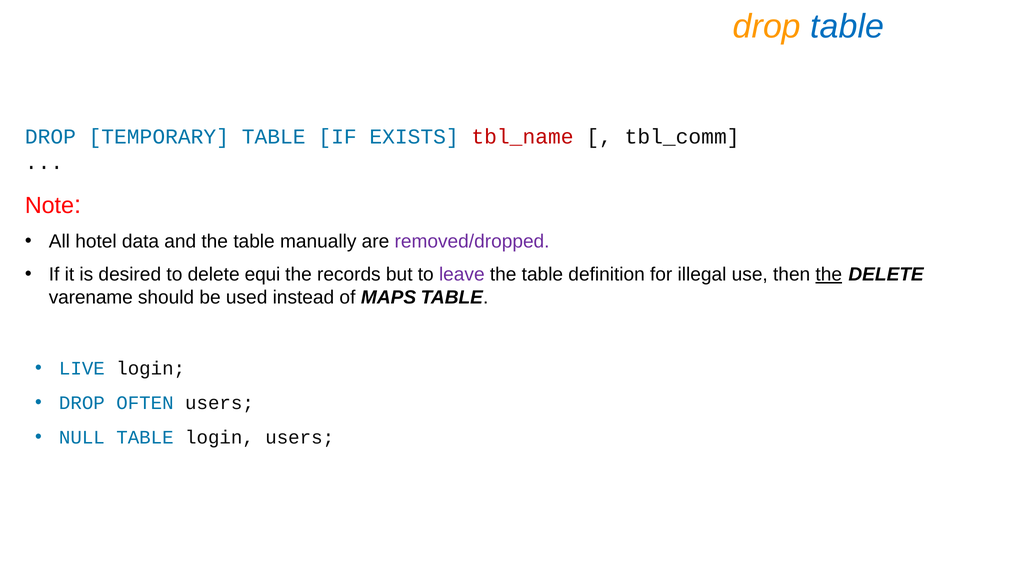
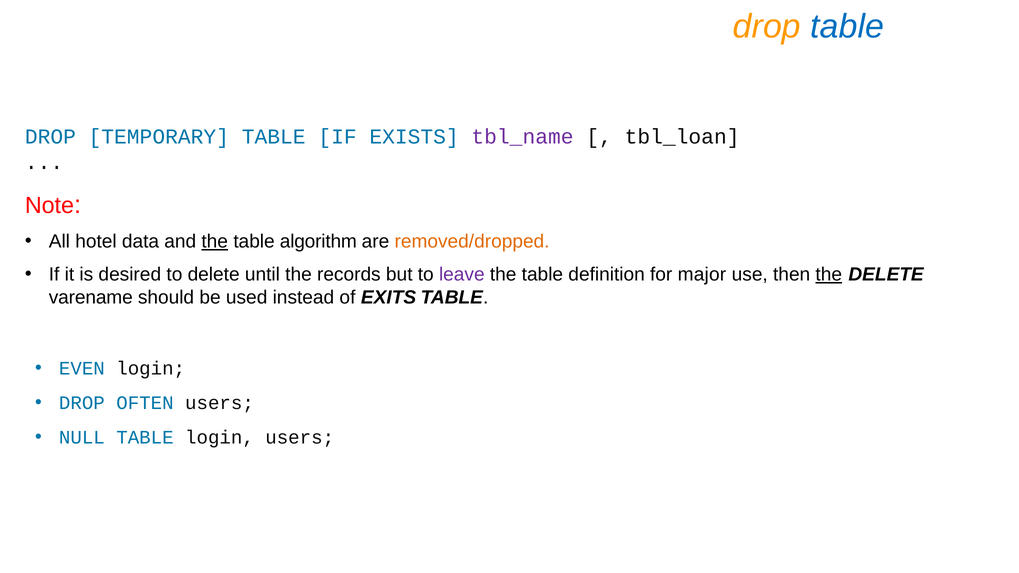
tbl_name colour: red -> purple (522, 137)
tbl_comm: tbl_comm -> tbl_loan (682, 137)
the underline: none -> present (215, 242)
manually: manually -> algorithm (318, 242)
removed/dropped colour: purple -> orange (472, 242)
equi: equi -> until (262, 275)
illegal: illegal -> major (702, 275)
MAPS: MAPS -> EXITS (389, 298)
LIVE: LIVE -> EVEN (82, 369)
